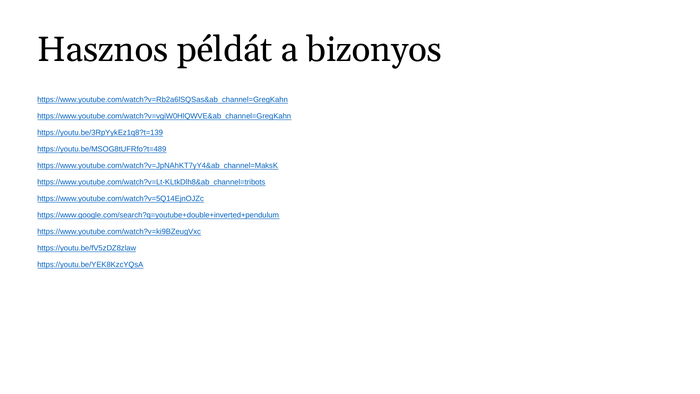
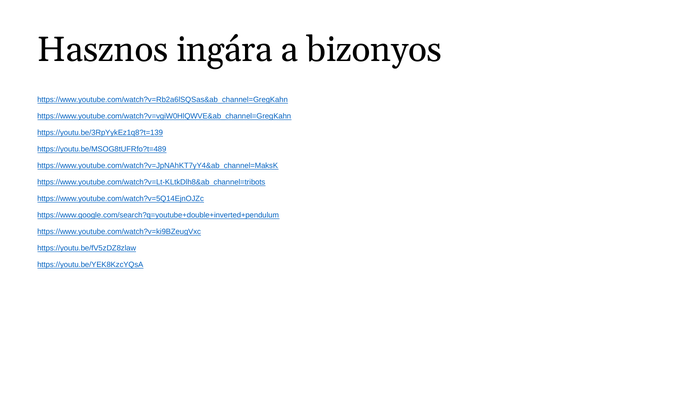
példát: példát -> ingára (225, 50)
